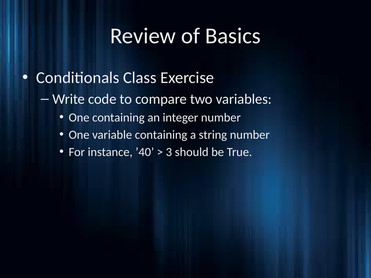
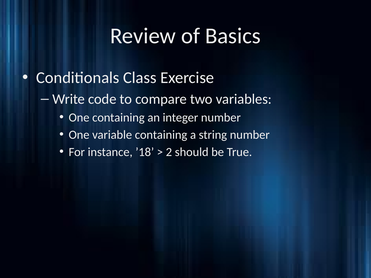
’40: ’40 -> ’18 (145, 152)
3: 3 -> 2 (169, 152)
